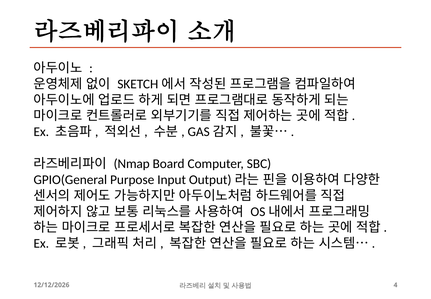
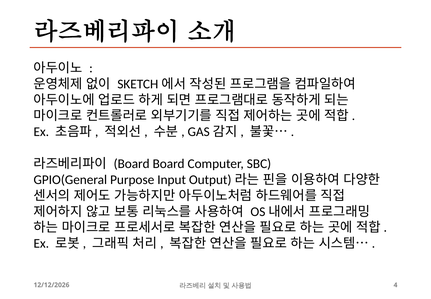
Nmap: Nmap -> Board (132, 163)
